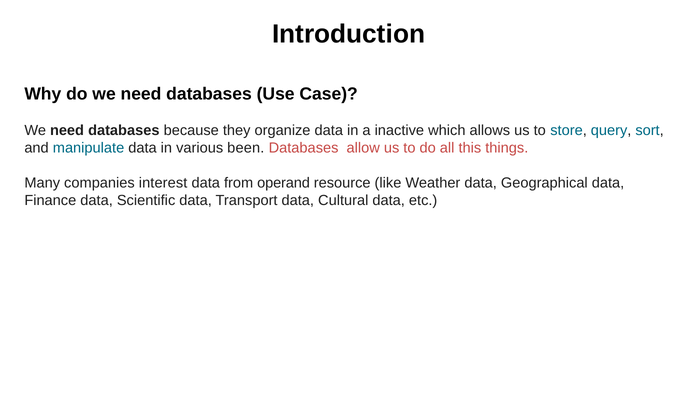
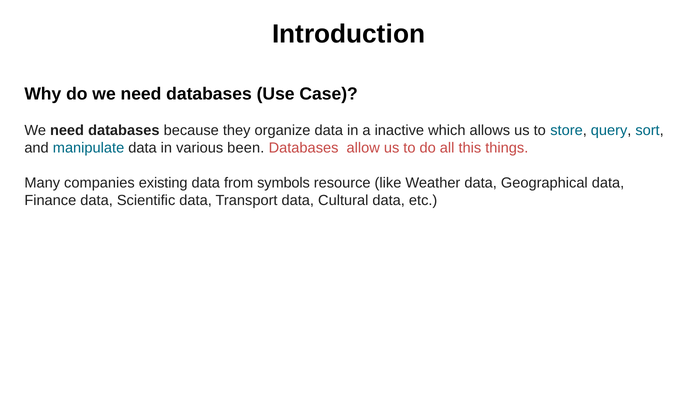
interest: interest -> existing (163, 183)
operand: operand -> symbols (284, 183)
